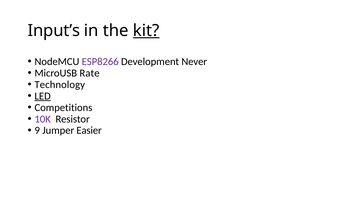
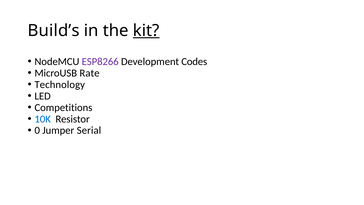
Input’s: Input’s -> Build’s (54, 31)
Never: Never -> Codes (194, 62)
LED underline: present -> none (43, 96)
10K colour: purple -> blue (43, 119)
9: 9 -> 0 (37, 130)
Easier: Easier -> Serial (89, 130)
